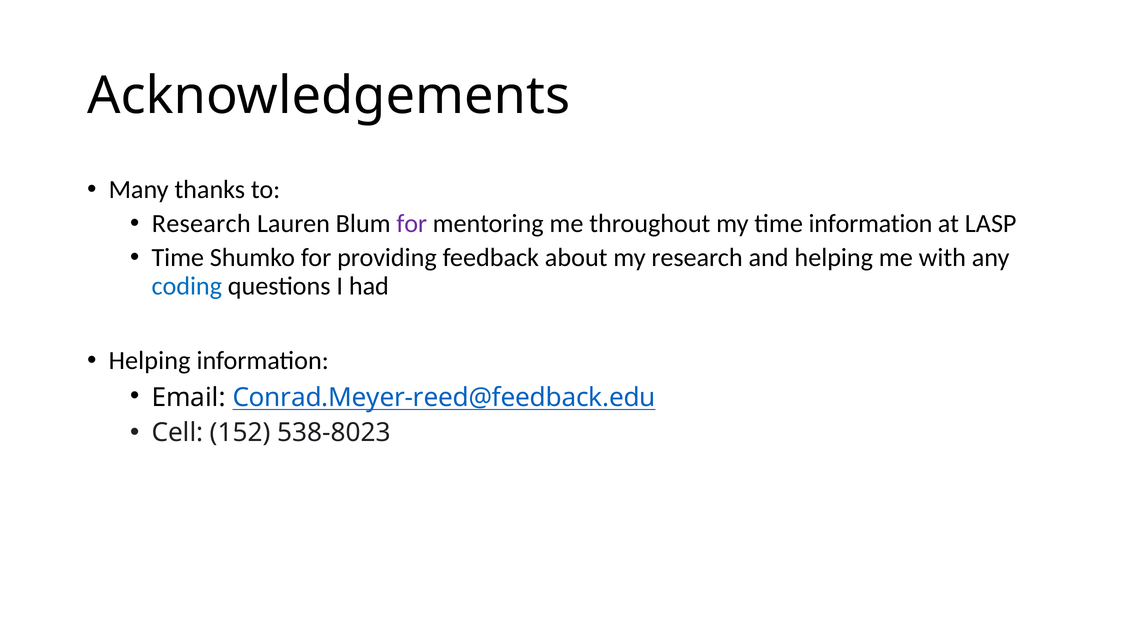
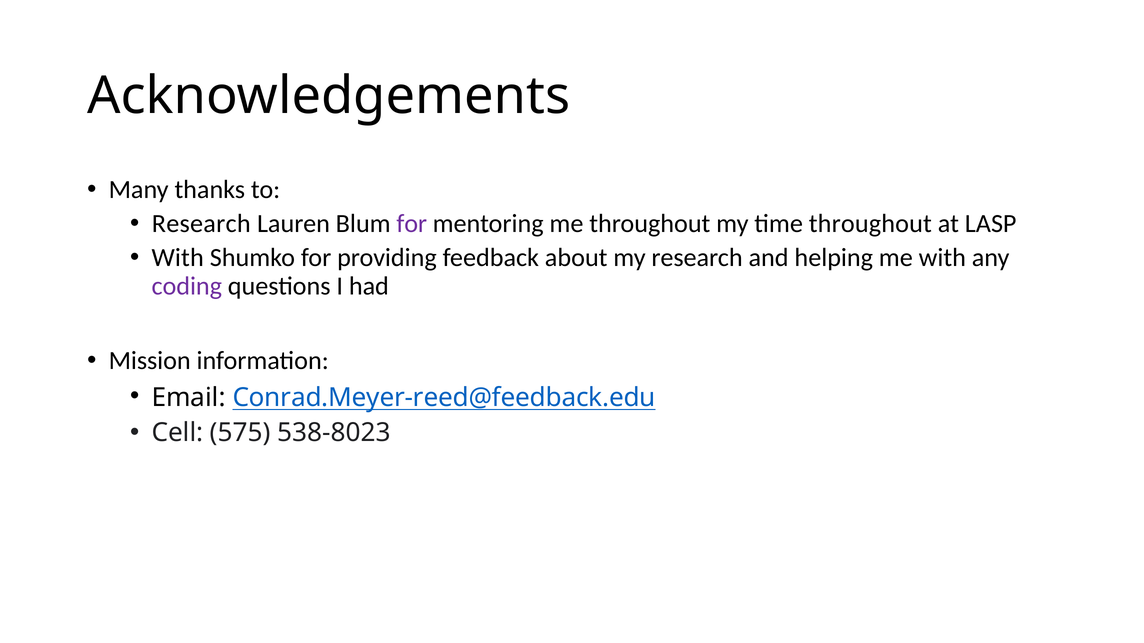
time information: information -> throughout (870, 224)
Time: Time -> With (178, 258)
coding colour: blue -> purple (187, 286)
Helping: Helping -> Mission (150, 361)
152: 152 -> 575 (240, 433)
